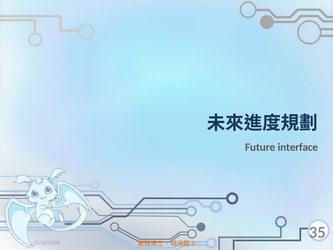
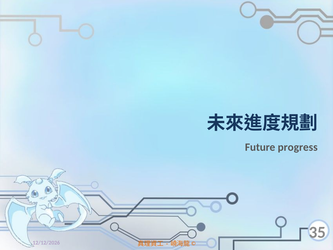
interface: interface -> progress (298, 147)
